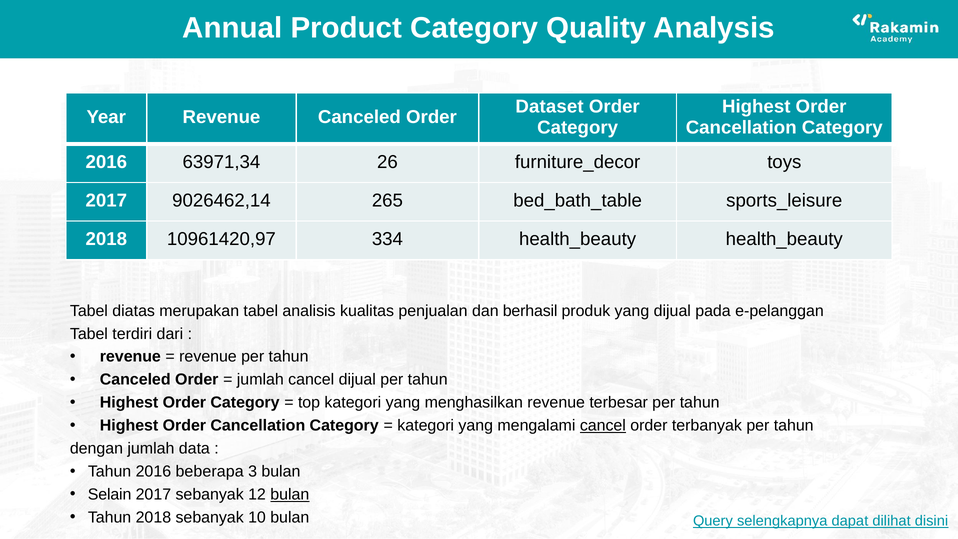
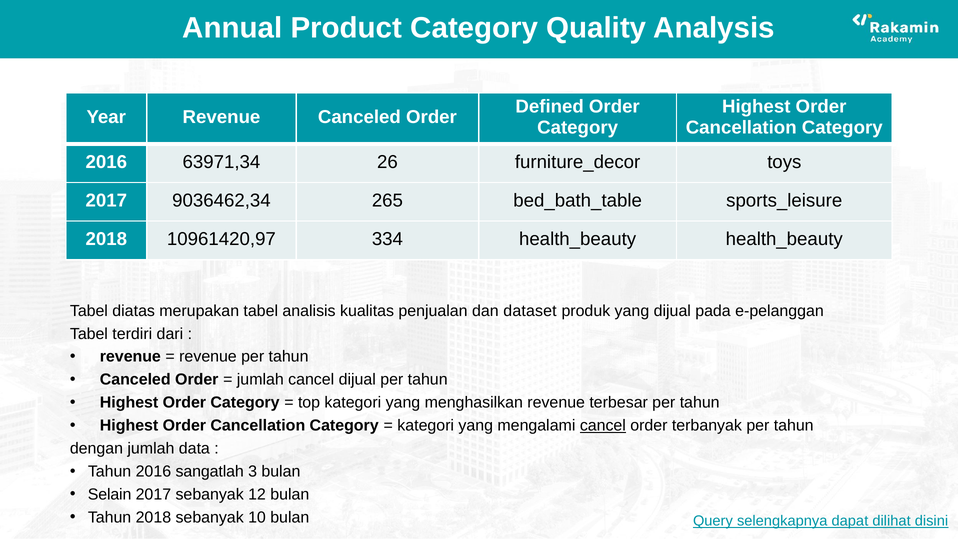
Dataset: Dataset -> Defined (550, 107)
9026462,14: 9026462,14 -> 9036462,34 (221, 200)
berhasil: berhasil -> dataset (530, 311)
beberapa: beberapa -> sangatlah (210, 472)
bulan underline: present -> none (290, 494)
